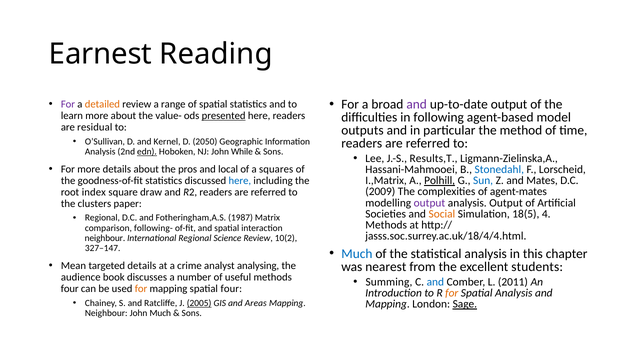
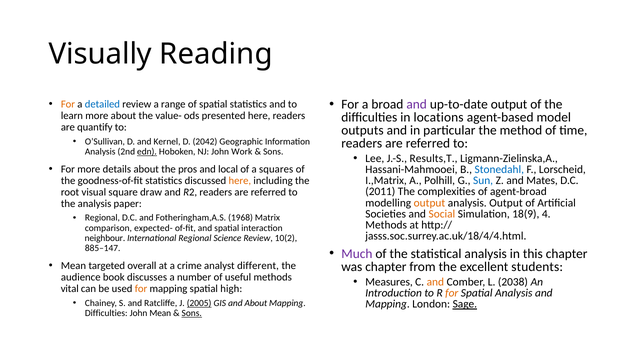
Earnest: Earnest -> Visually (100, 54)
For colour: purple -> orange (68, 104)
detailed colour: orange -> blue (102, 104)
presented underline: present -> none (224, 116)
following: following -> locations (439, 117)
residual: residual -> quantify (95, 127)
2050: 2050 -> 2042 (205, 141)
While: While -> Work (242, 151)
Polhill underline: present -> none (440, 180)
here colour: blue -> orange (240, 180)
2009: 2009 -> 2011 (380, 192)
agent-mates: agent-mates -> agent-broad (518, 192)
index: index -> visual (94, 192)
output colour: purple -> orange (429, 203)
the clusters: clusters -> analysis (94, 203)
18(5: 18(5 -> 18(9 (526, 214)
1987: 1987 -> 1968 (241, 218)
following-: following- -> expected- (153, 228)
327–147: 327–147 -> 885–147 (103, 248)
Much colour: blue -> purple (357, 254)
targeted details: details -> overall (142, 265)
analysing: analysing -> different (258, 265)
was nearest: nearest -> chapter (386, 267)
Summing: Summing -> Measures (389, 282)
and colour: blue -> orange (435, 282)
2011: 2011 -> 2038 (513, 282)
four: four -> vital (70, 288)
spatial four: four -> high (231, 288)
and Areas: Areas -> About (256, 303)
Neighbour: Neighbour -> Difficulties (106, 313)
John Much: Much -> Mean (160, 313)
Sons underline: none -> present (192, 313)
